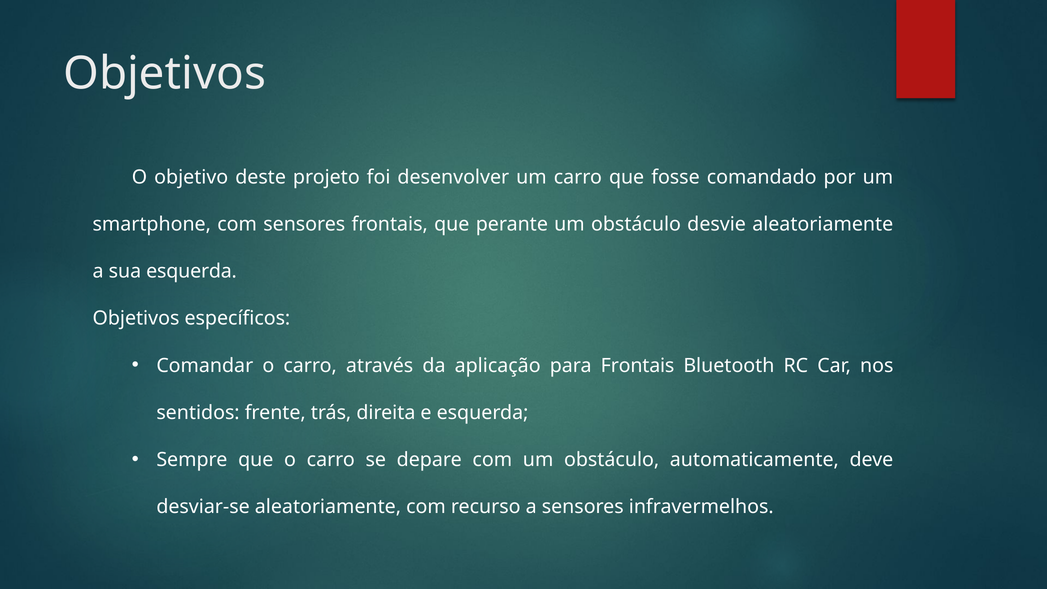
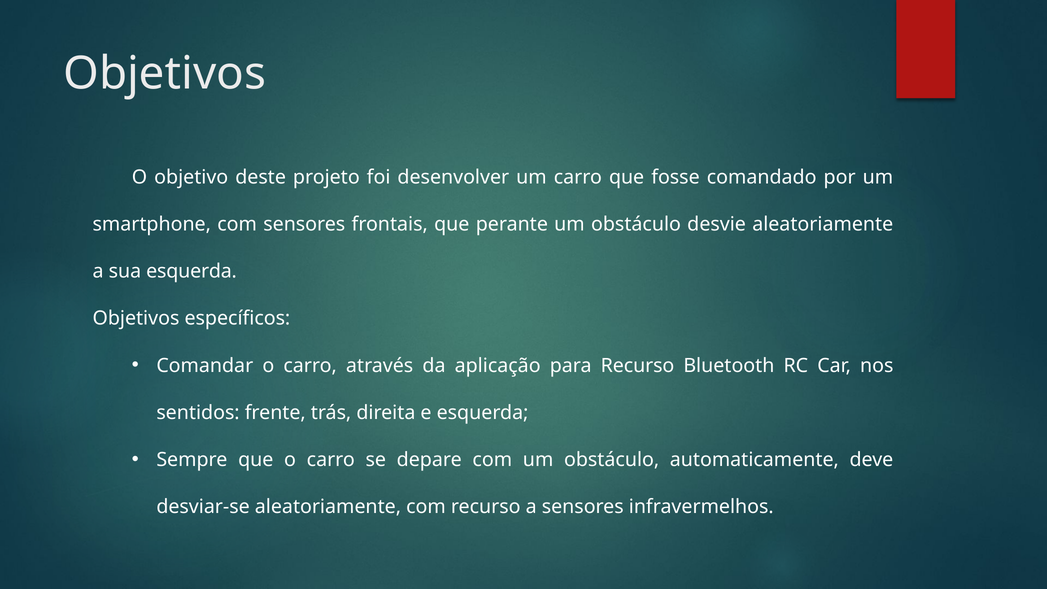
para Frontais: Frontais -> Recurso (638, 365)
